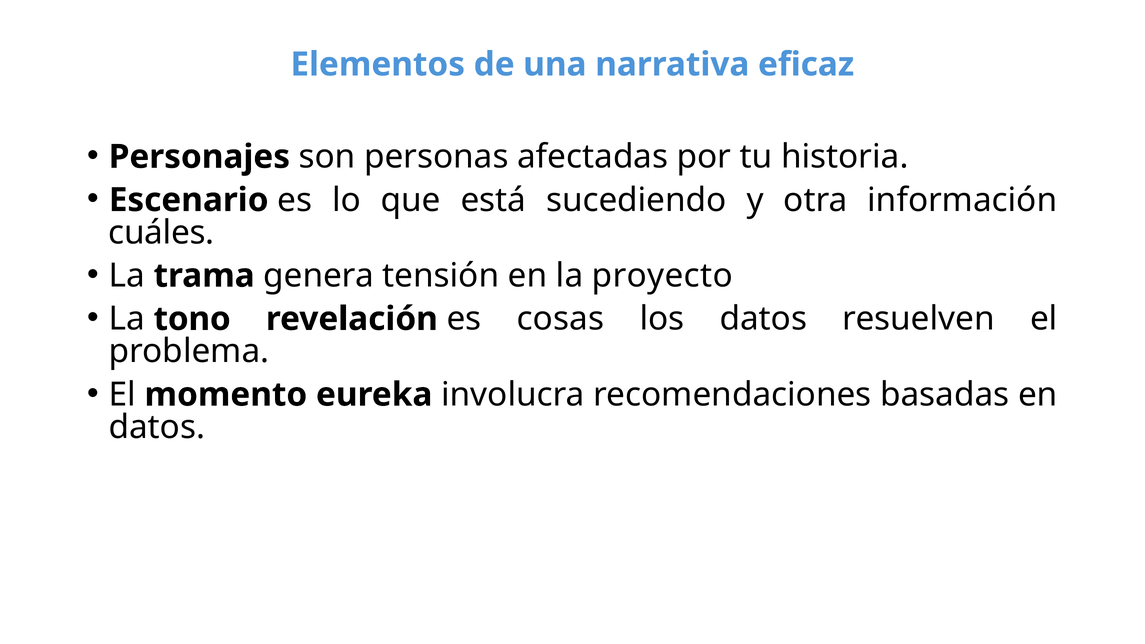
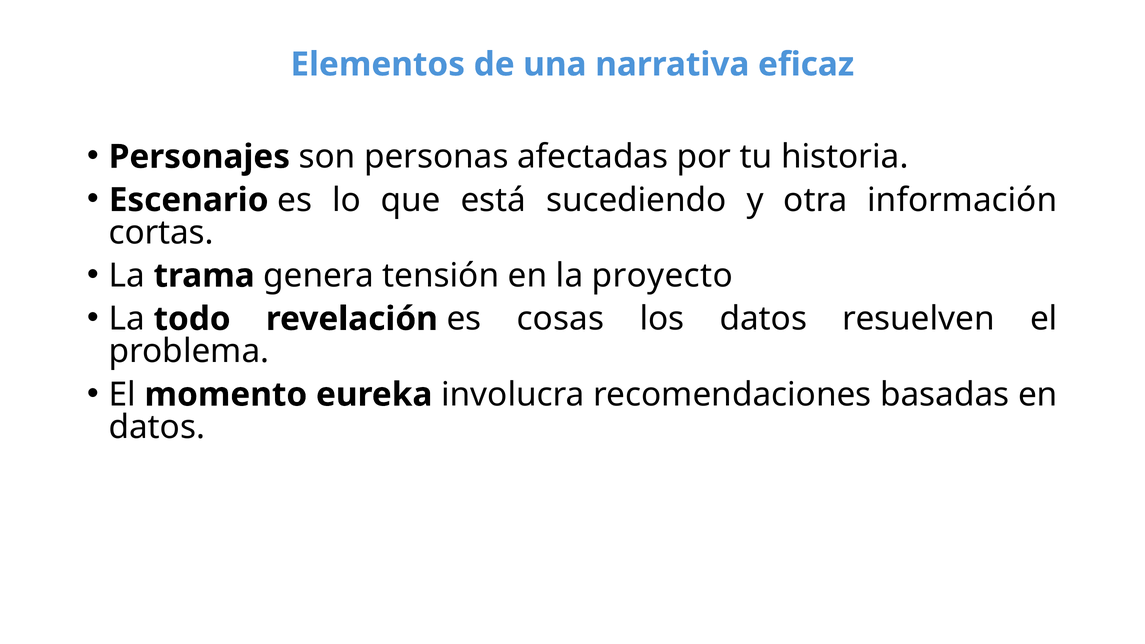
cuáles: cuáles -> cortas (161, 233)
tono: tono -> todo (192, 319)
